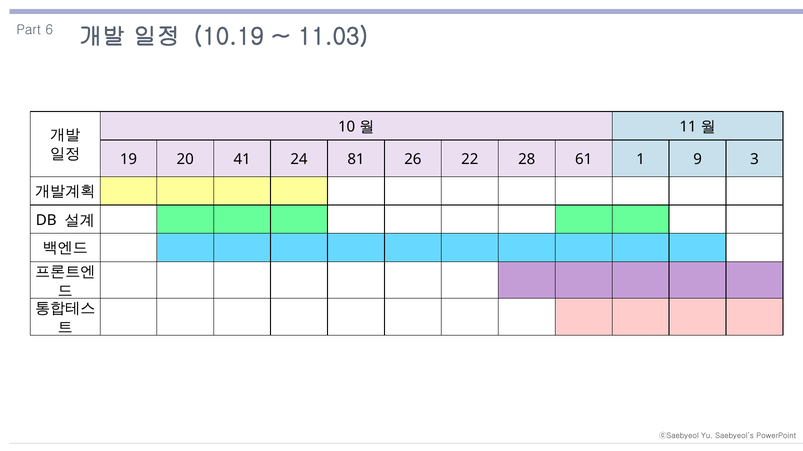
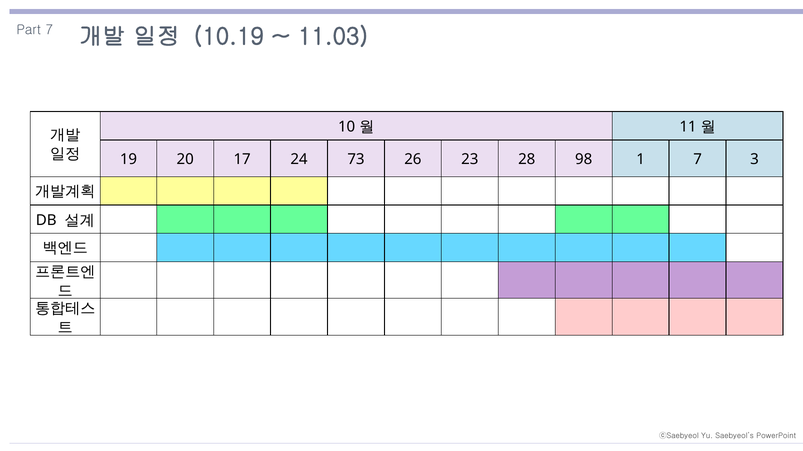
Part 6: 6 -> 7 (49, 30)
41: 41 -> 17 (242, 160)
81: 81 -> 73 (356, 160)
22: 22 -> 23 (470, 160)
61: 61 -> 98 (584, 160)
1 9: 9 -> 7 (698, 160)
